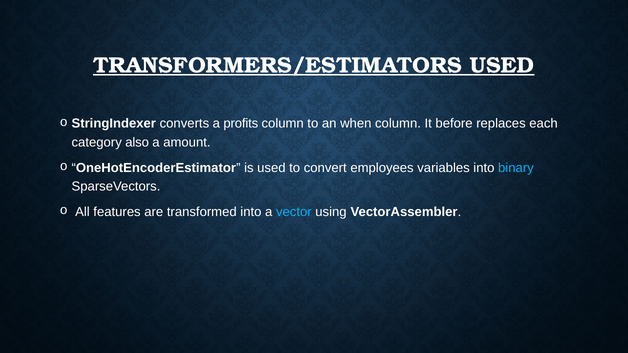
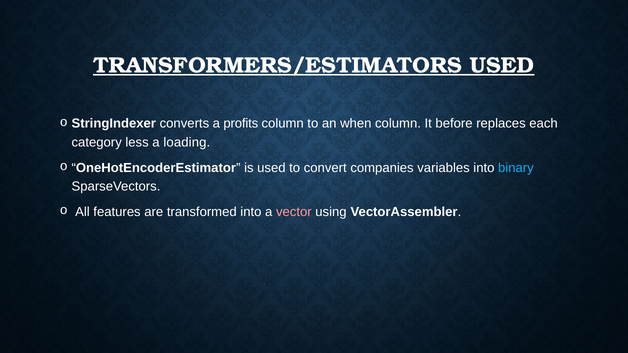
also: also -> less (137, 142)
amount: amount -> loading (187, 142)
employees: employees -> companies (382, 168)
vector colour: light blue -> pink (294, 212)
